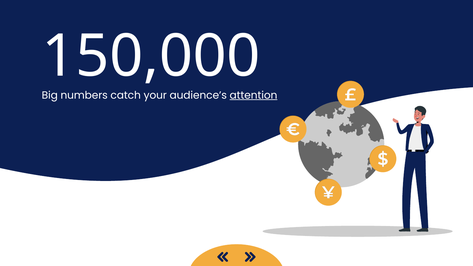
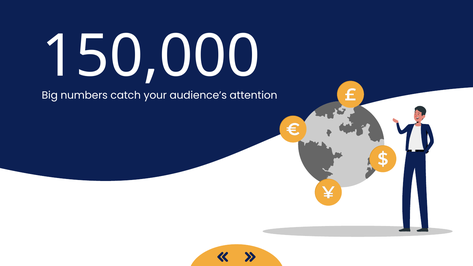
attention underline: present -> none (253, 95)
